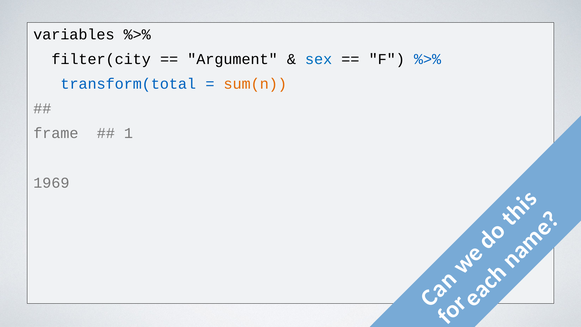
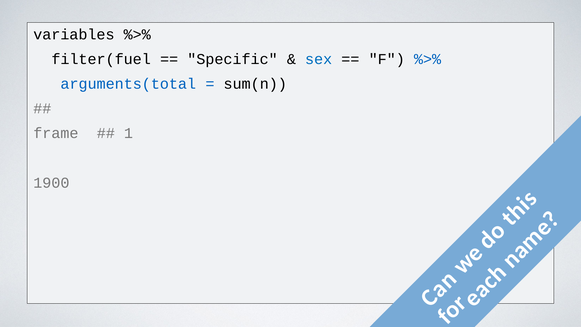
filter(city: filter(city -> filter(fuel (101, 59)
Argument: Argument -> Specific (232, 59)
transform(total: transform(total -> arguments(total (128, 84)
sum(n colour: orange -> black (255, 84)
1969: 1969 -> 1900 (51, 183)
